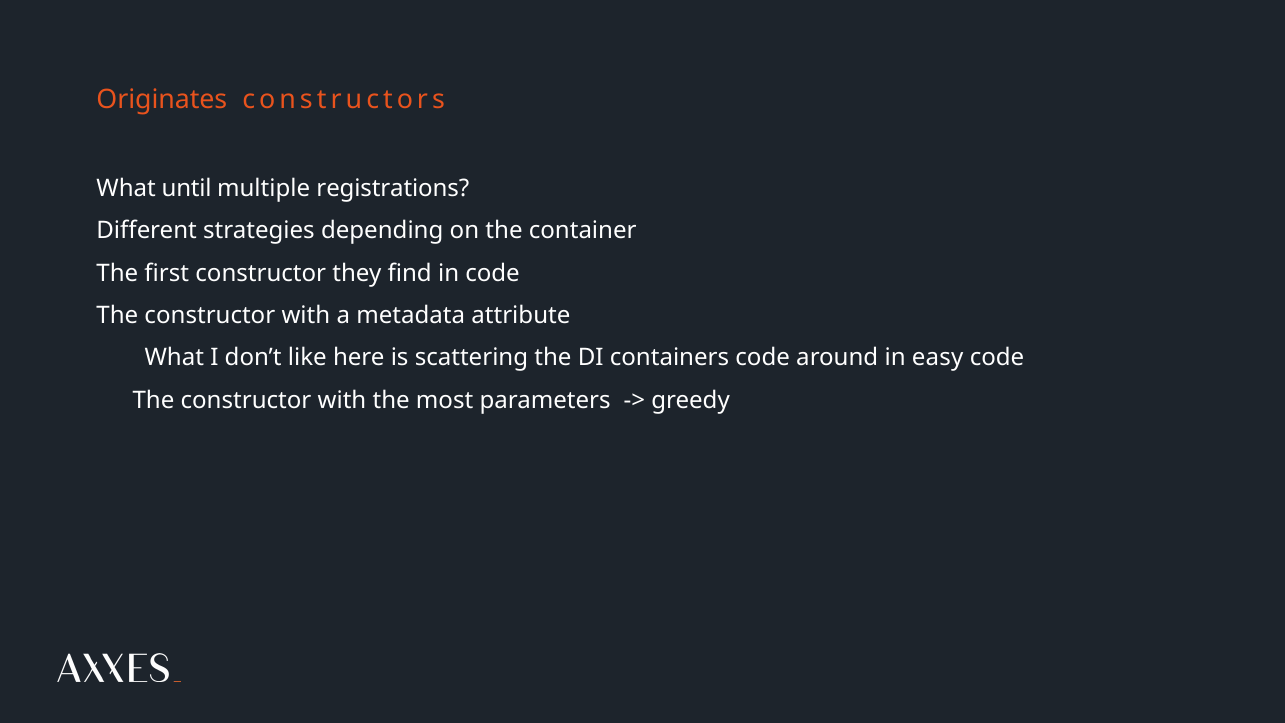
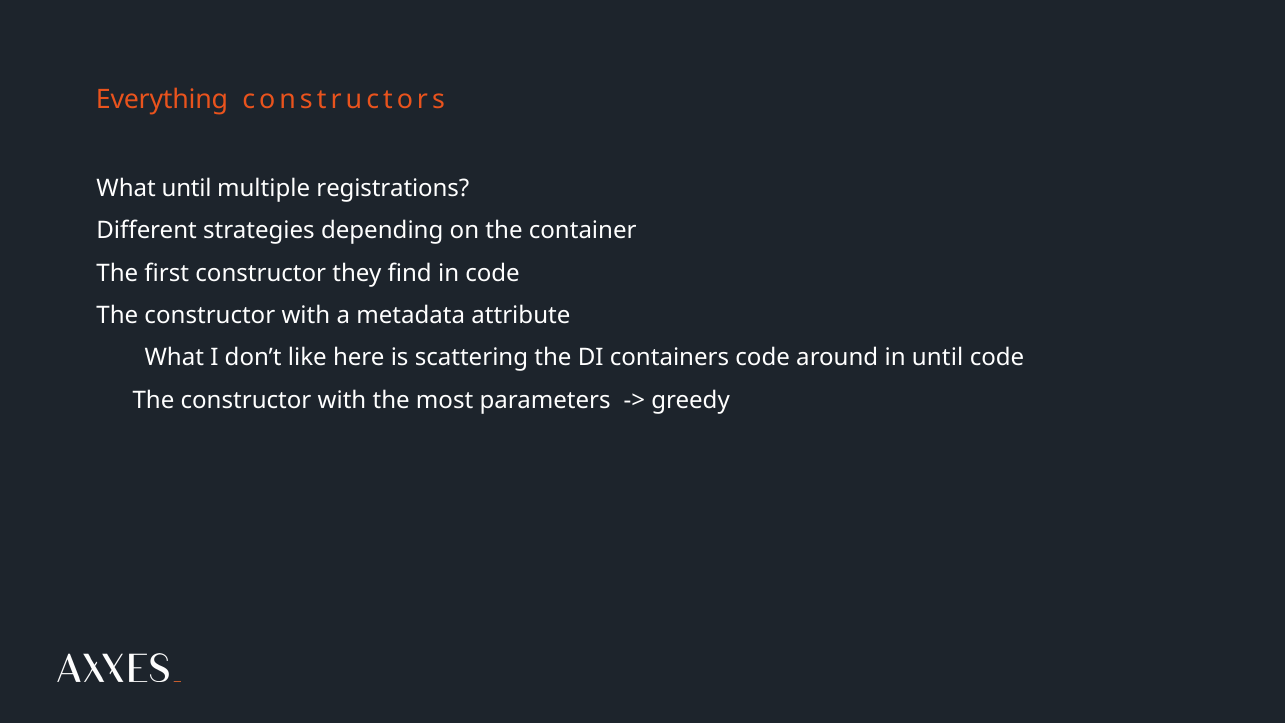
Originates: Originates -> Everything (162, 100)
in easy: easy -> until (938, 358)
